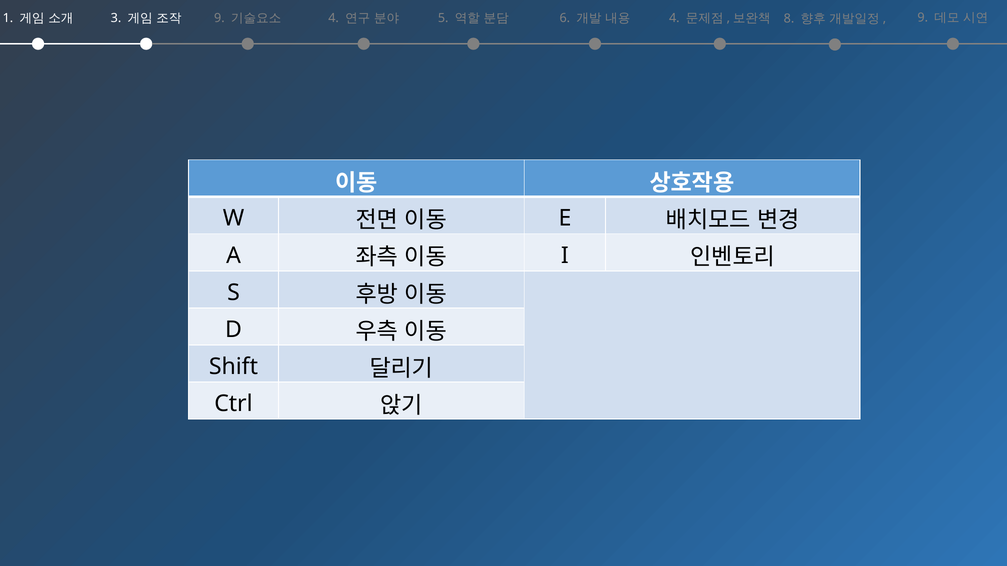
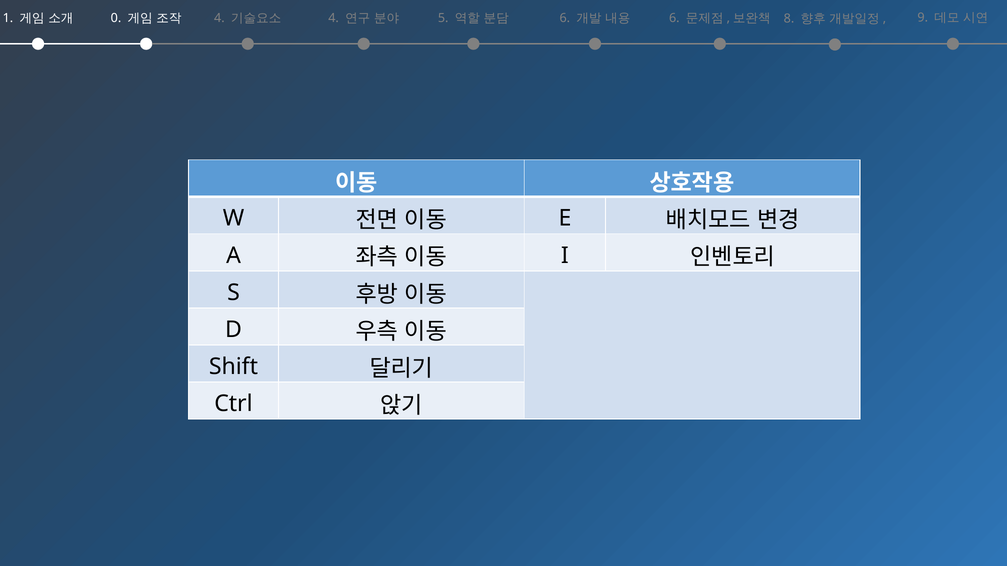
3: 3 -> 0 (116, 18)
9: 9 -> 4 (219, 18)
4: 4 -> 6 (674, 18)
